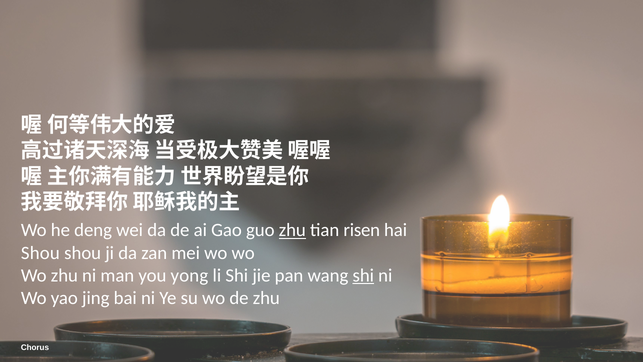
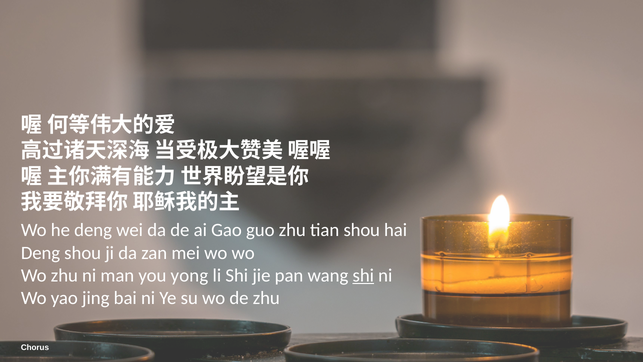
zhu underline: present -> none (292, 230)
tian risen: risen -> shou (362, 230)
Shou: Shou -> Deng (41, 253)
